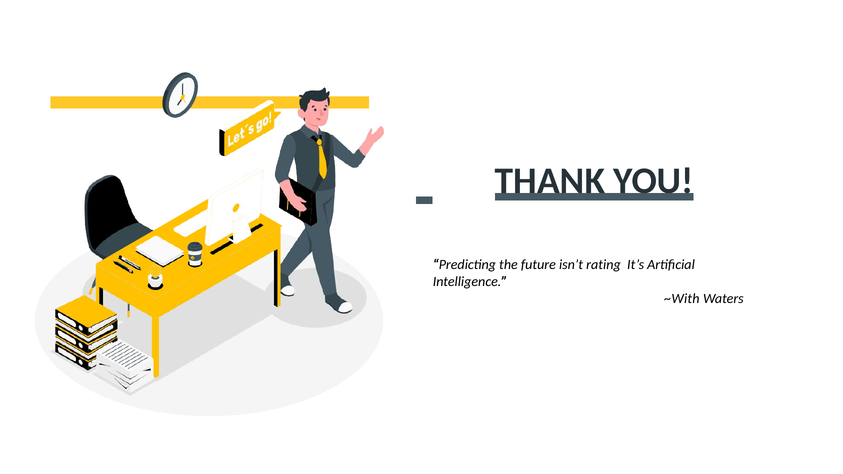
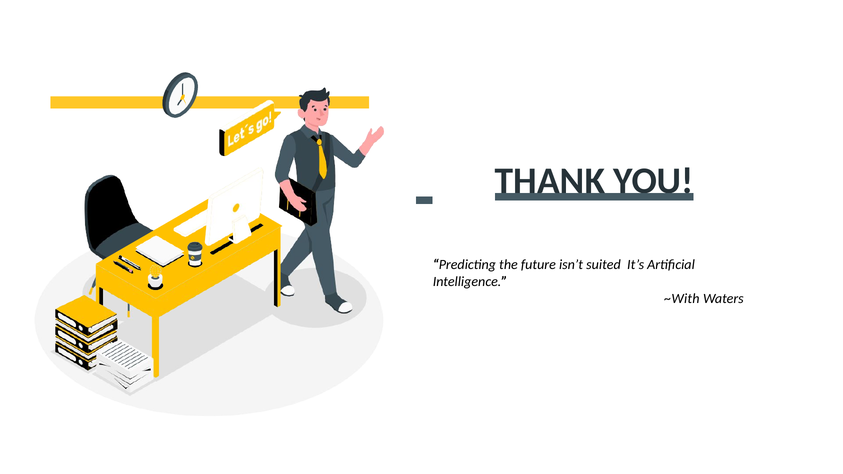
rating: rating -> suited (603, 265)
